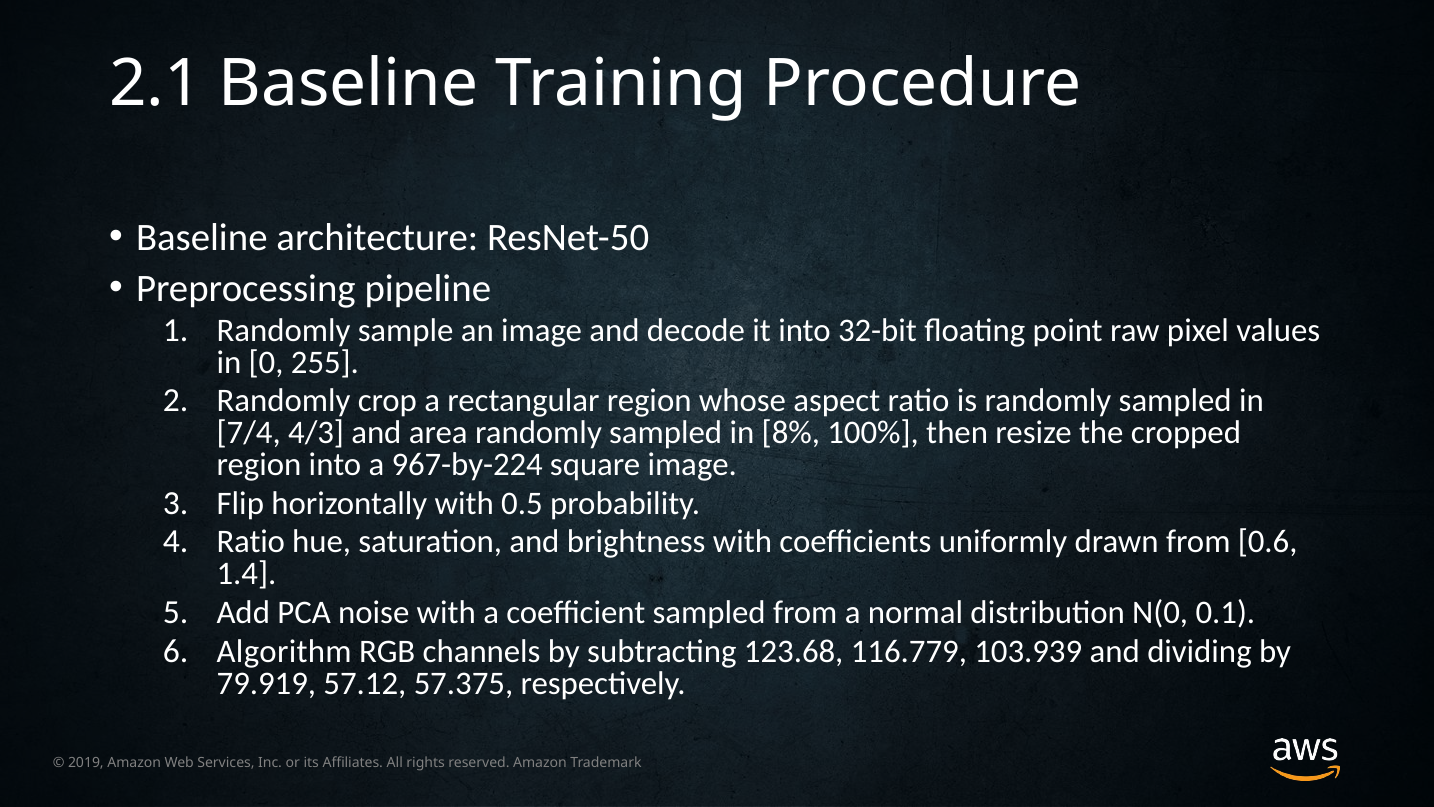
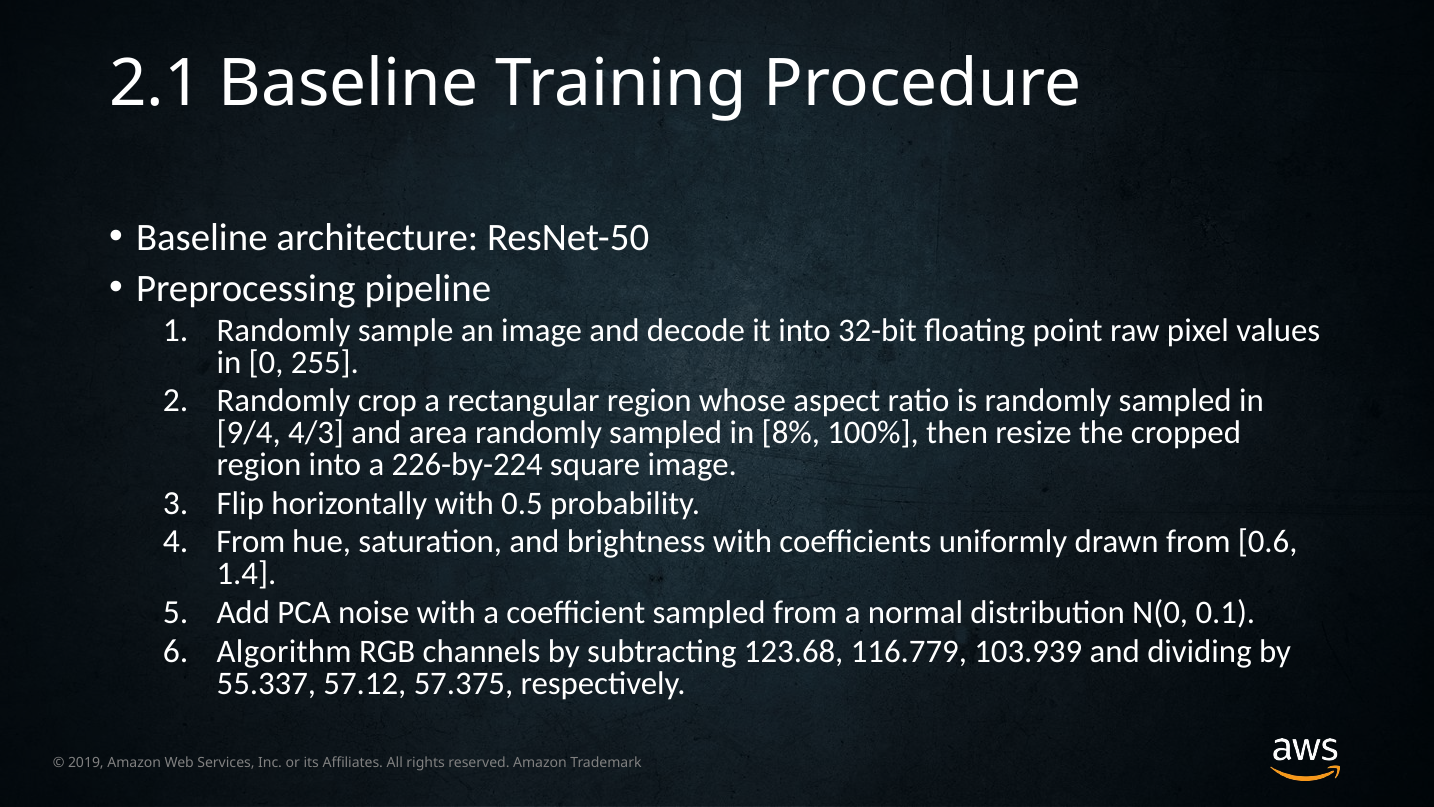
7/4: 7/4 -> 9/4 (249, 433)
967-by-224: 967-by-224 -> 226-by-224 (467, 465)
Ratio: Ratio -> From (251, 542)
79.919: 79.919 -> 55.337 (266, 683)
